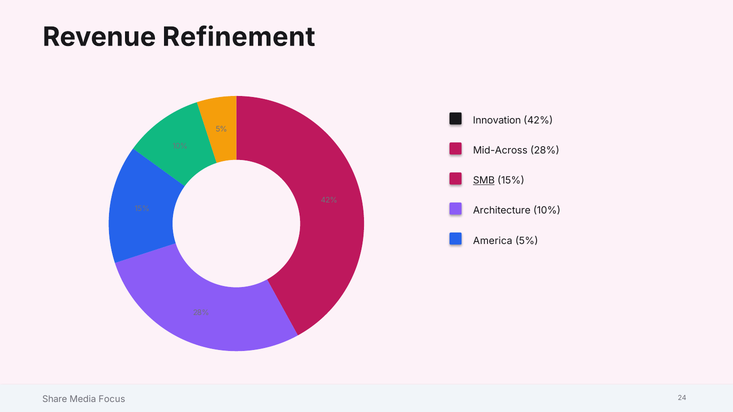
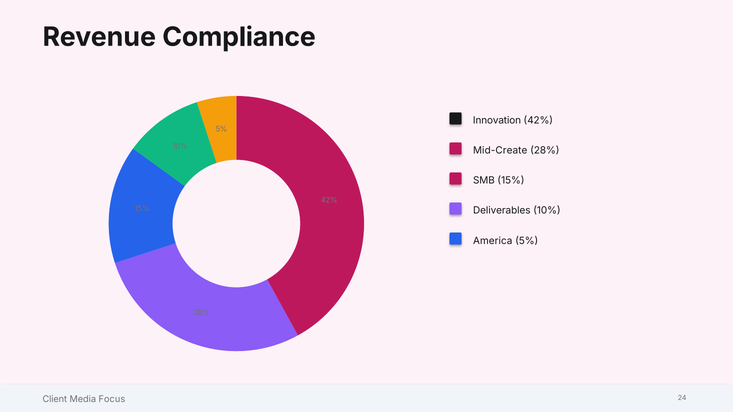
Refinement: Refinement -> Compliance (239, 37)
Mid-Across: Mid-Across -> Mid-Create (500, 151)
SMB underline: present -> none (484, 181)
Architecture: Architecture -> Deliverables (502, 211)
Share: Share -> Client (55, 400)
